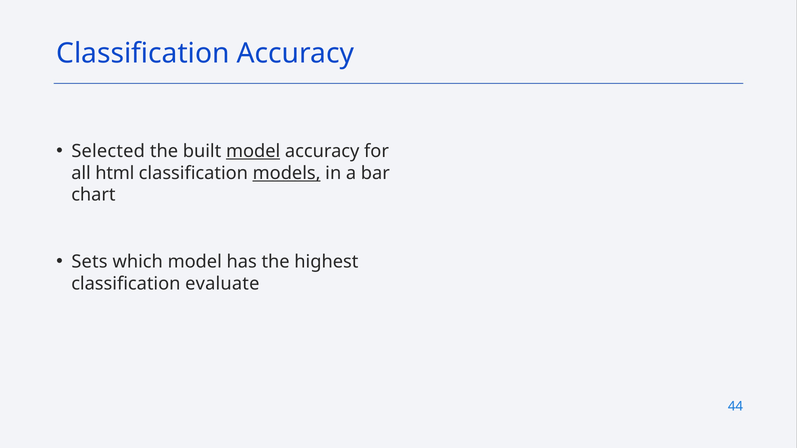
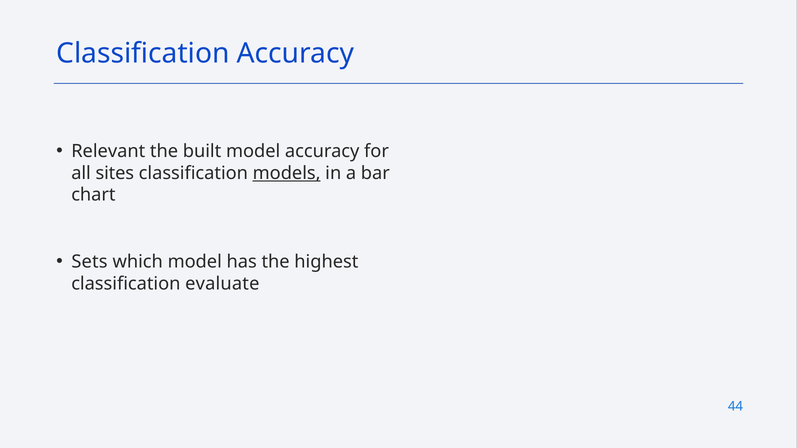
Selected: Selected -> Relevant (108, 151)
model underline: present -> none (253, 151)
html: html -> sites (115, 173)
